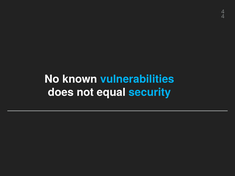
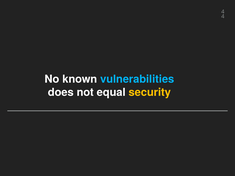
security colour: light blue -> yellow (150, 92)
